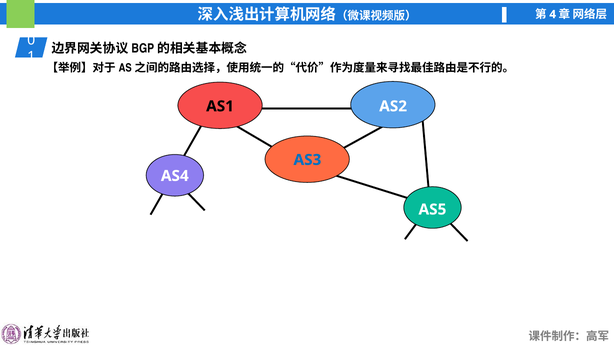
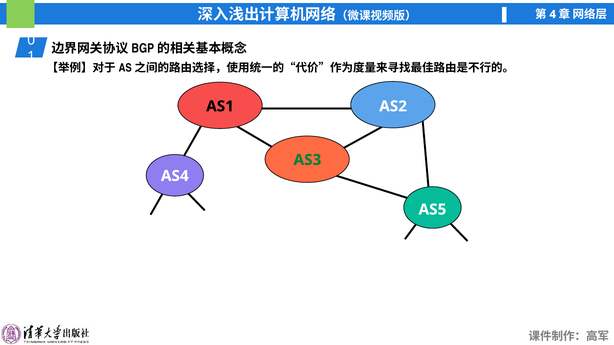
AS3 colour: blue -> green (307, 160)
